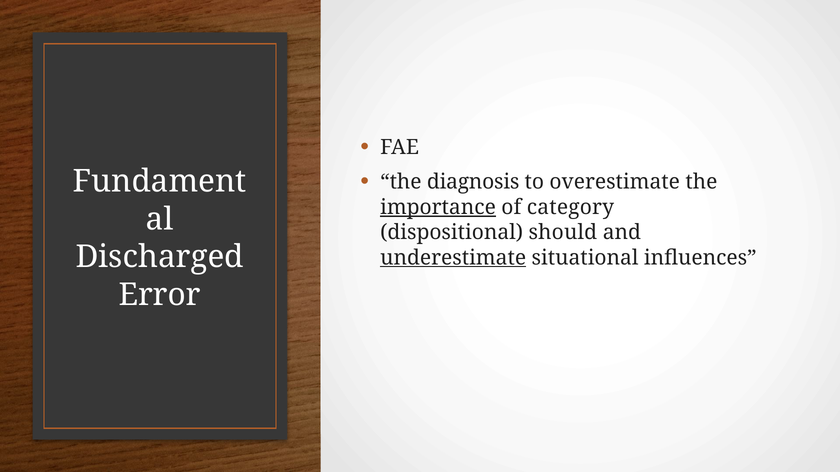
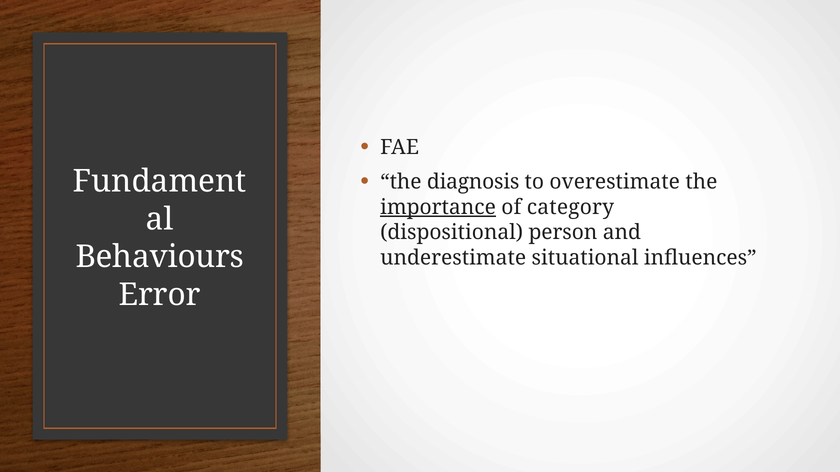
should: should -> person (563, 233)
Discharged: Discharged -> Behaviours (160, 257)
underestimate underline: present -> none (453, 258)
